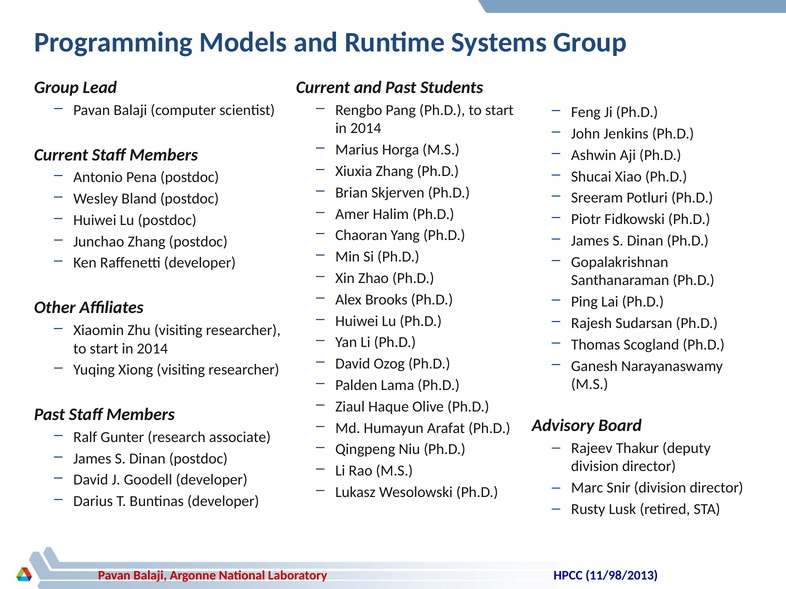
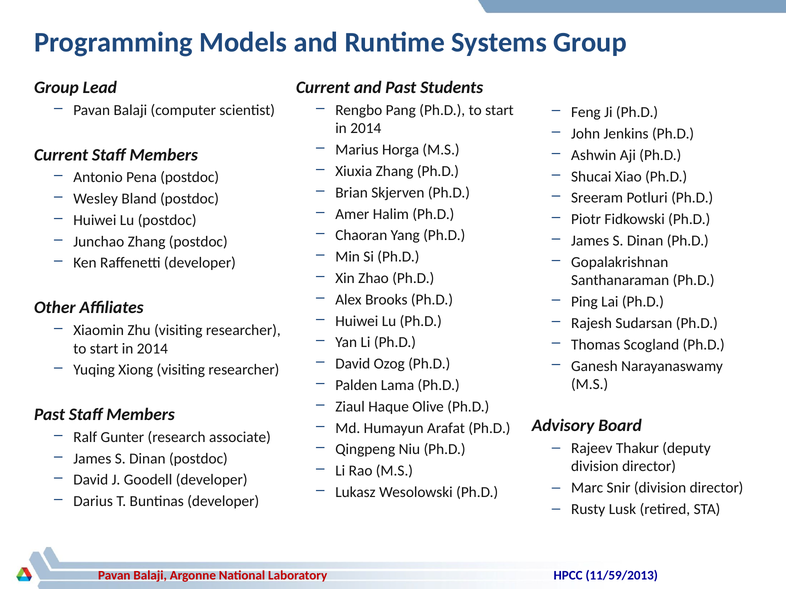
11/98/2013: 11/98/2013 -> 11/59/2013 (622, 576)
